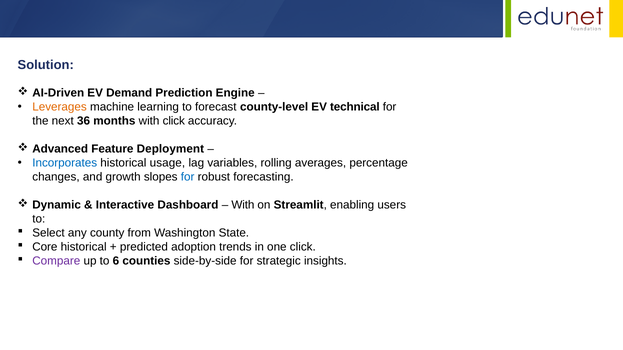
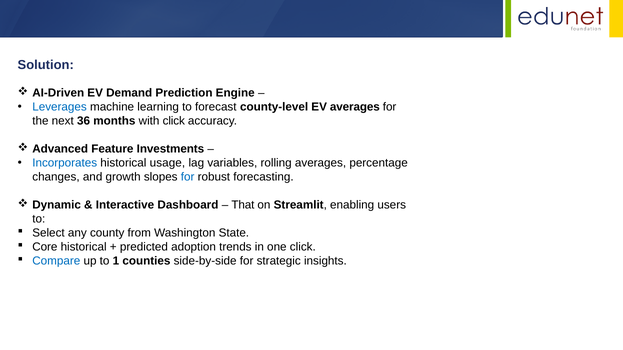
Leverages colour: orange -> blue (60, 107)
EV technical: technical -> averages (355, 107)
Deployment: Deployment -> Investments (170, 149)
With: With -> That (243, 205)
Compare colour: purple -> blue (56, 261)
6: 6 -> 1 (116, 261)
